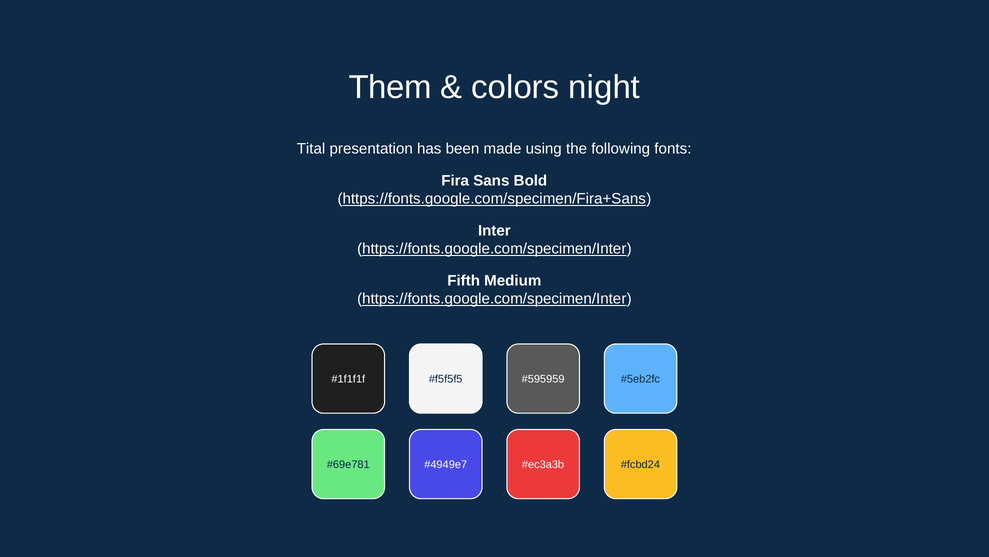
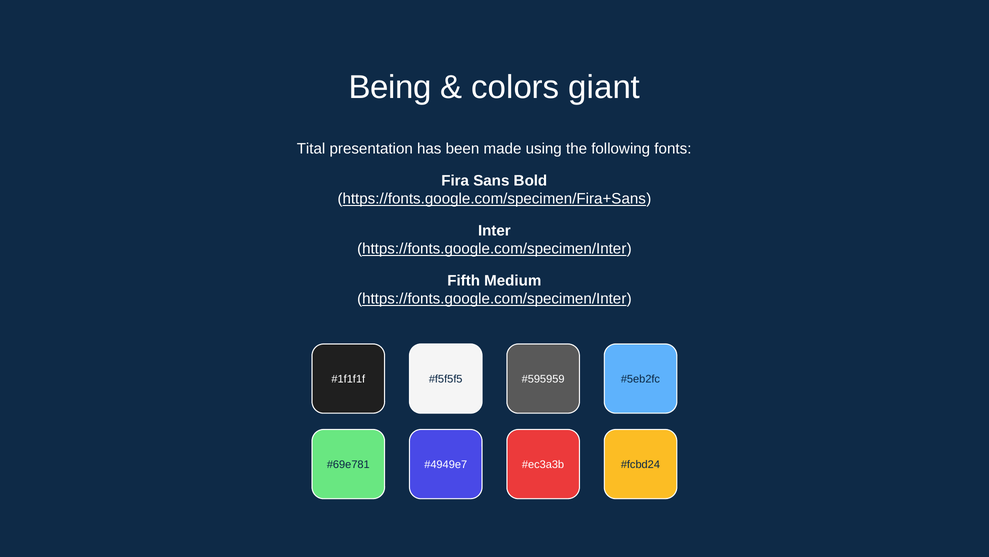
Them: Them -> Being (390, 87)
night: night -> giant (604, 87)
